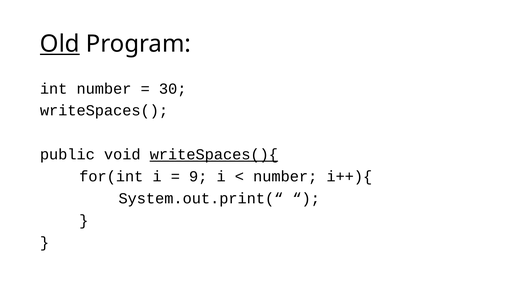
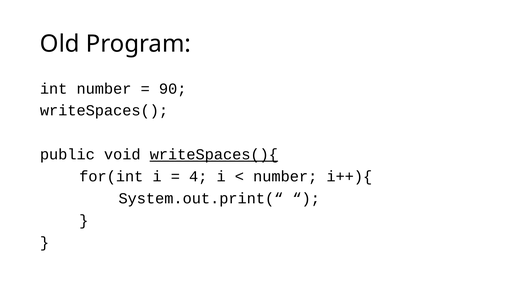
Old underline: present -> none (60, 44)
30: 30 -> 90 (173, 89)
9: 9 -> 4 (198, 176)
